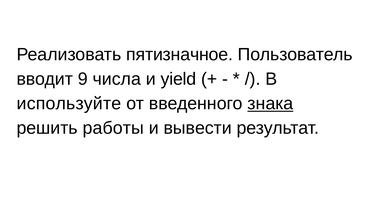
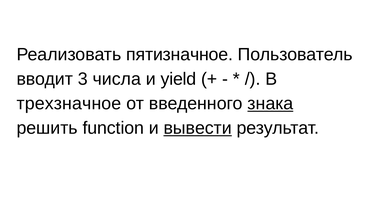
9: 9 -> 3 (83, 79)
используйте: используйте -> трехзначное (69, 103)
работы: работы -> function (113, 128)
вывести underline: none -> present (198, 128)
